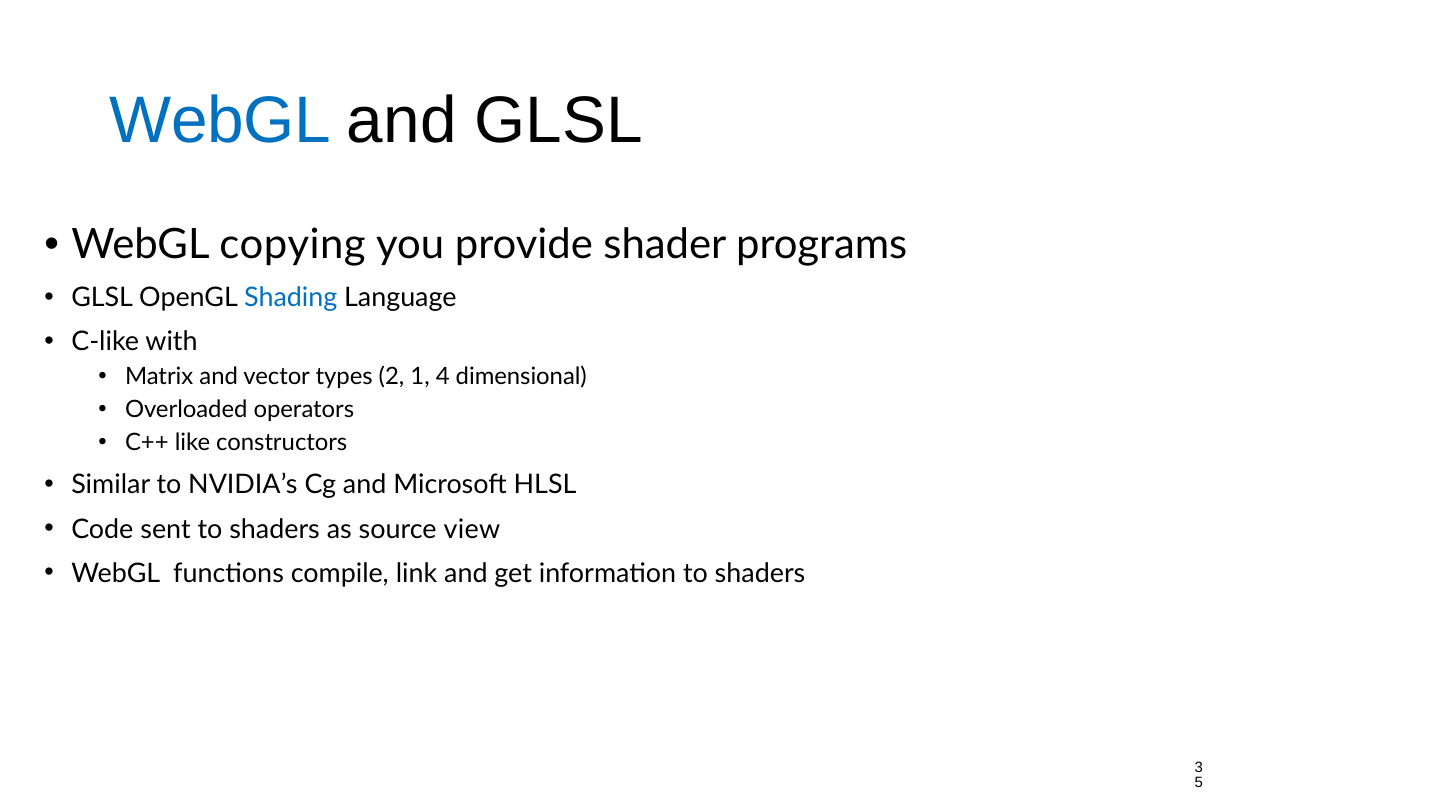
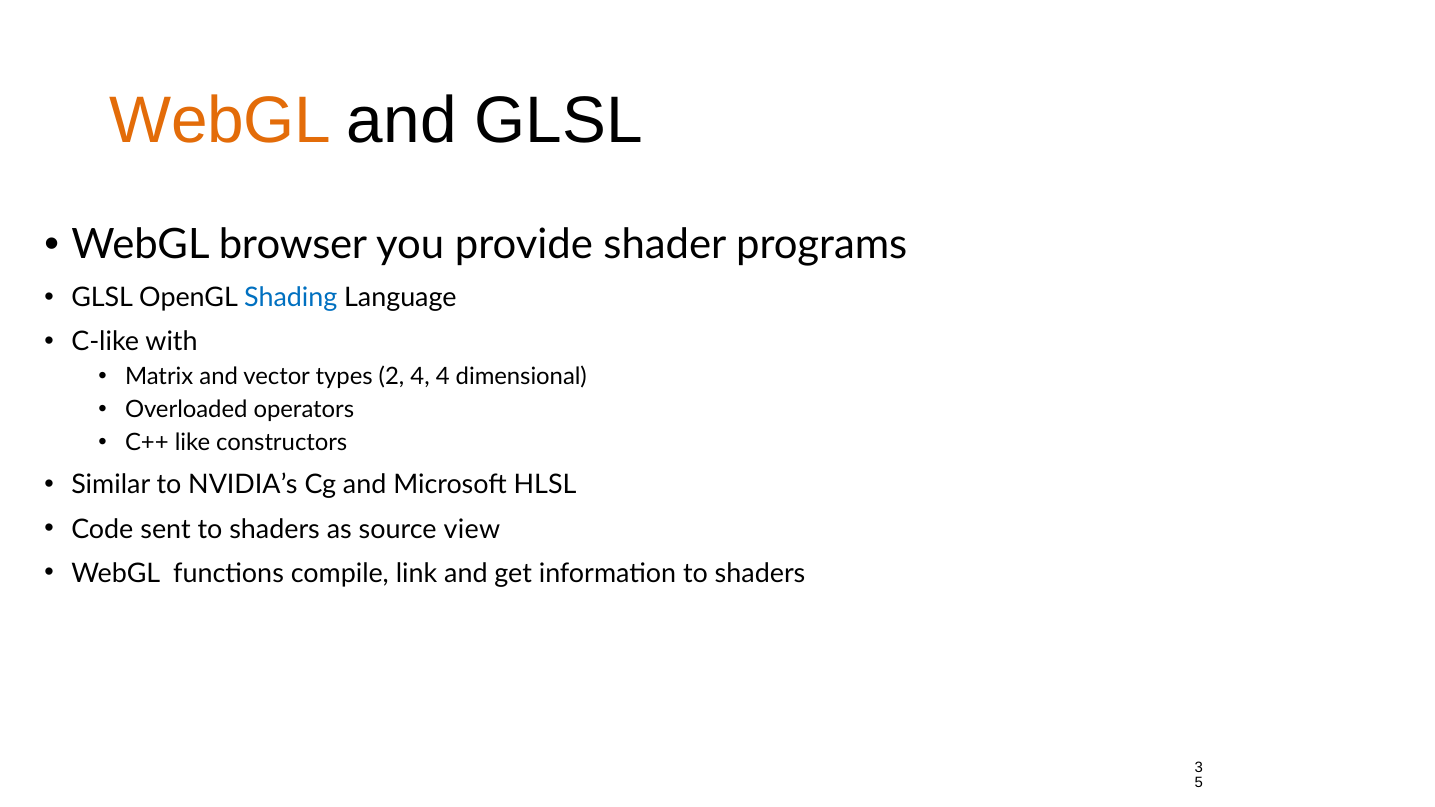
WebGL colour: blue -> orange (220, 121)
copying: copying -> browser (293, 245)
2 1: 1 -> 4 (420, 376)
